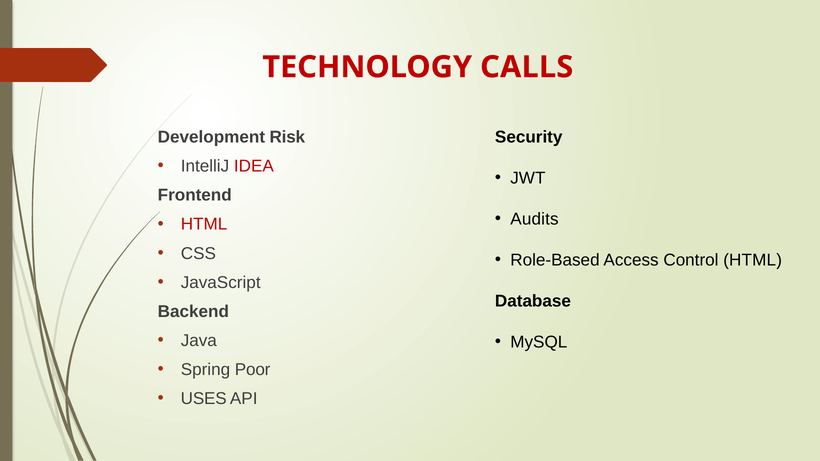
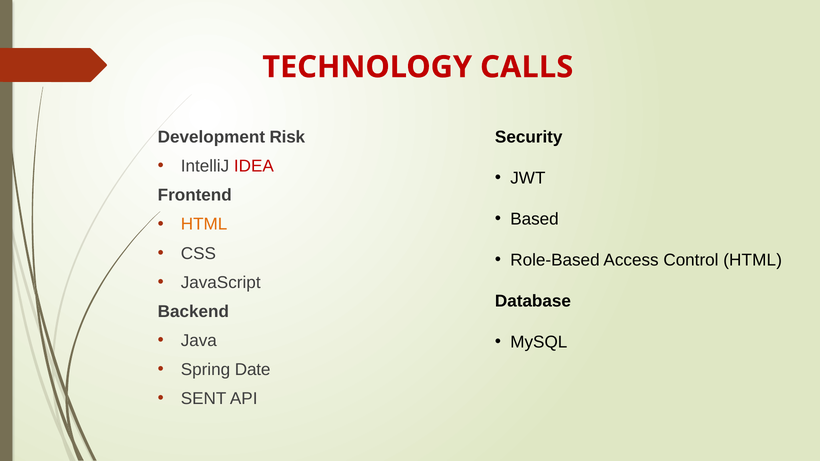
Audits: Audits -> Based (535, 219)
HTML colour: red -> orange (204, 224)
Poor: Poor -> Date (253, 370)
USES: USES -> SENT (204, 399)
